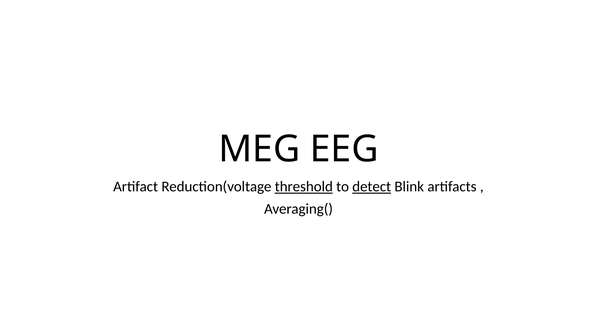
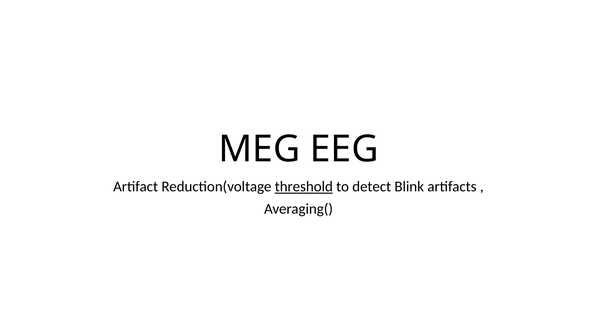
detect underline: present -> none (372, 187)
